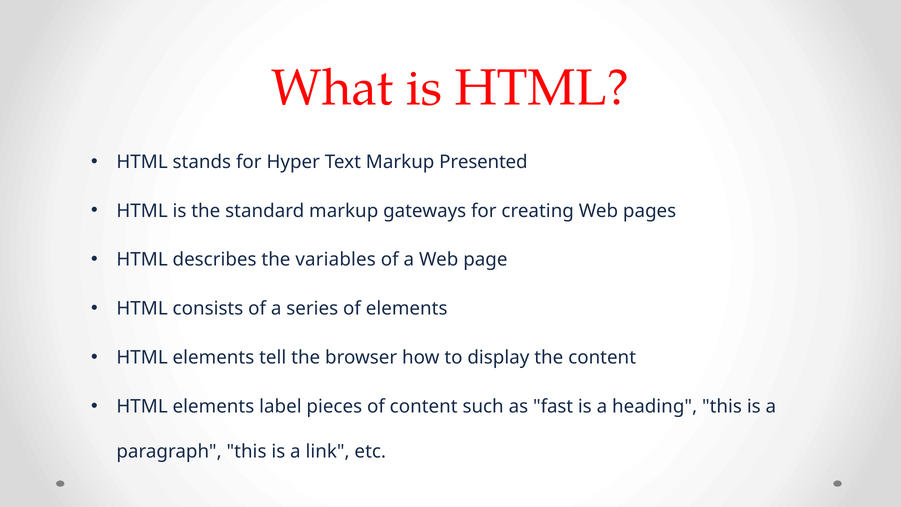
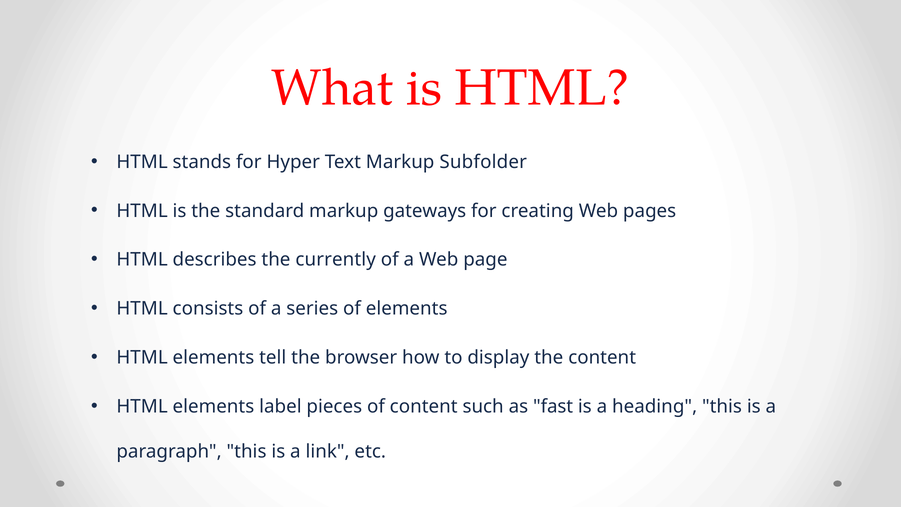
Presented: Presented -> Subfolder (483, 162)
variables: variables -> currently (336, 260)
